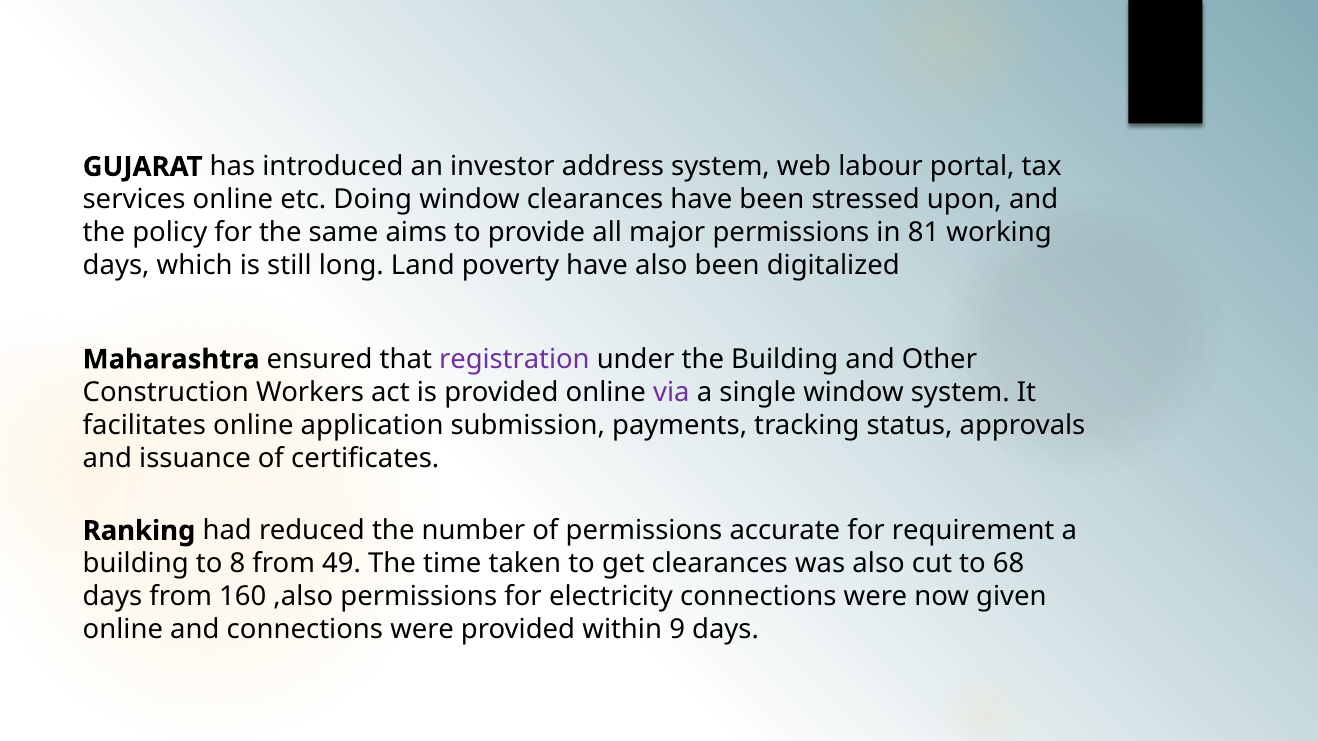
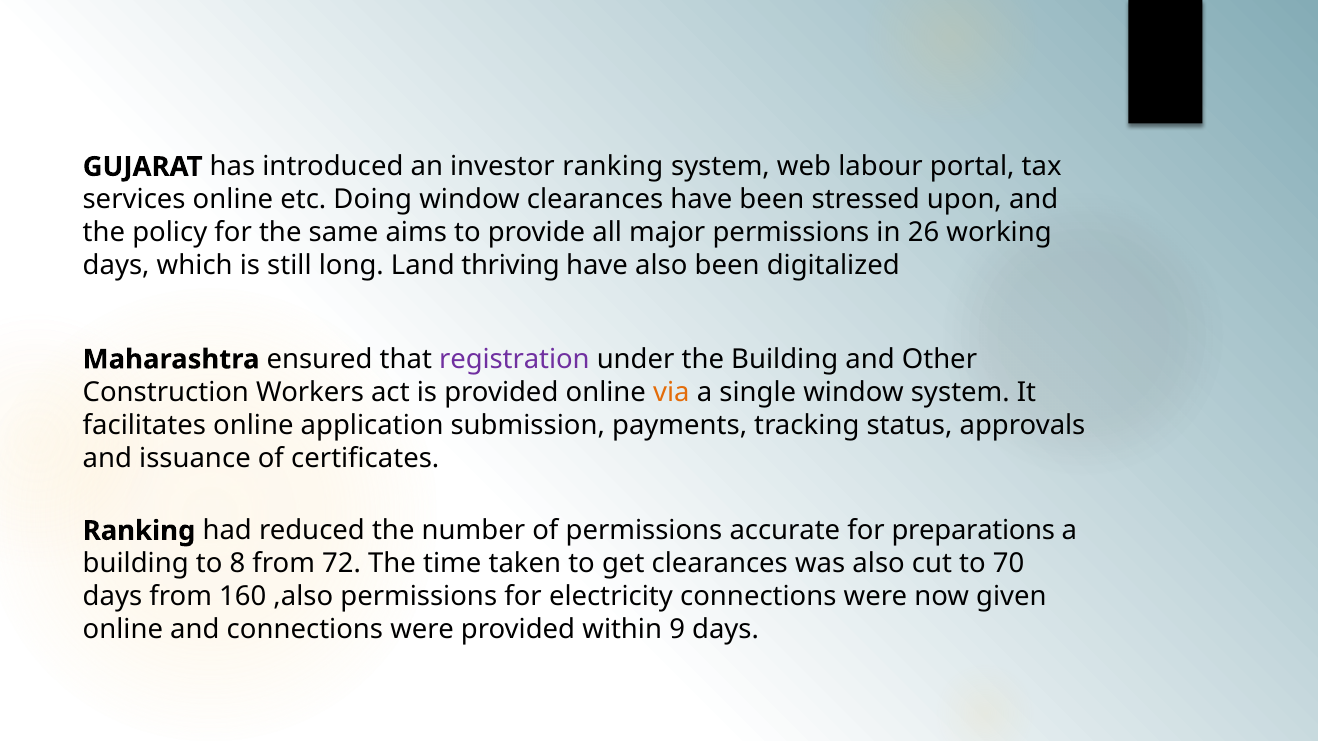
investor address: address -> ranking (613, 167)
81: 81 -> 26 (924, 233)
poverty: poverty -> thriving (511, 266)
via colour: purple -> orange (671, 393)
requirement: requirement -> preparations (973, 531)
49: 49 -> 72 (342, 564)
68: 68 -> 70 (1009, 564)
